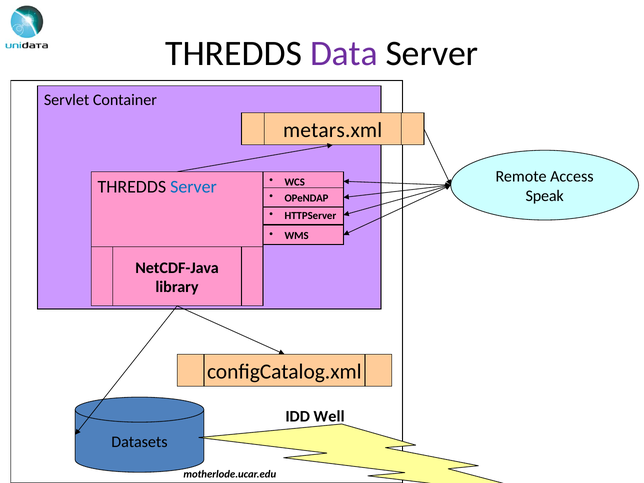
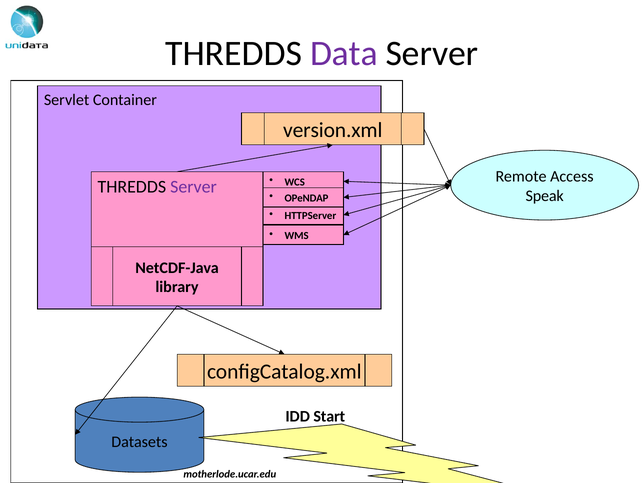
metars.xml: metars.xml -> version.xml (333, 130)
Server colour: blue -> purple (194, 187)
Well: Well -> Start (329, 416)
